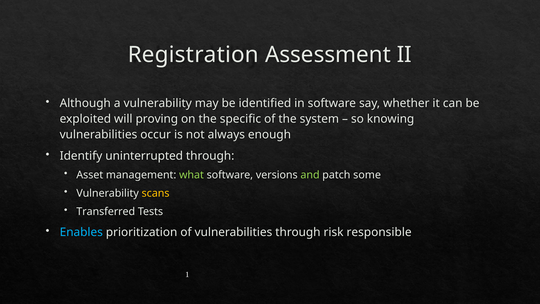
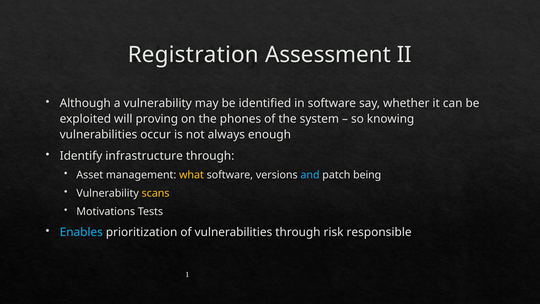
specific: specific -> phones (240, 119)
uninterrupted: uninterrupted -> infrastructure (144, 156)
what colour: light green -> yellow (191, 175)
and colour: light green -> light blue (310, 175)
some: some -> being (367, 175)
Transferred: Transferred -> Motivations (106, 211)
